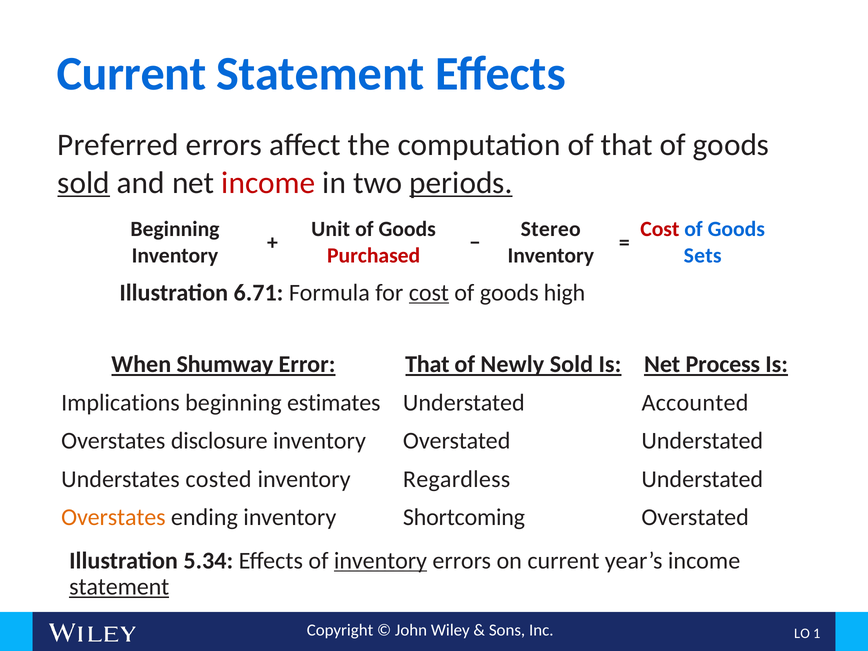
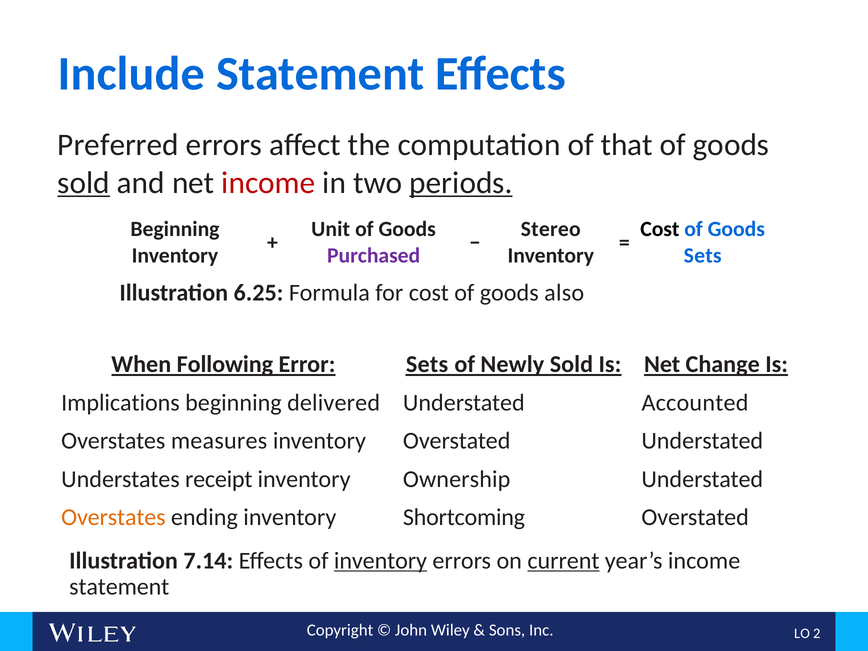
Current: Current -> Include (131, 74)
Cost colour: red -> black (660, 229)
Purchased colour: red -> purple (374, 256)
6.71: 6.71 -> 6.25 (258, 293)
cost underline: present -> none (429, 293)
high: high -> also (564, 293)
Shumway: Shumway -> Following (225, 365)
Error That: That -> Sets (427, 365)
Process: Process -> Change (723, 365)
estimates: estimates -> delivered (334, 403)
disclosure: disclosure -> measures (219, 441)
costed: costed -> receipt (219, 479)
Regardless: Regardless -> Ownership (457, 479)
5.34: 5.34 -> 7.14 (208, 561)
current underline: none -> present (563, 561)
statement underline: present -> none (119, 587)
1: 1 -> 2 (817, 634)
